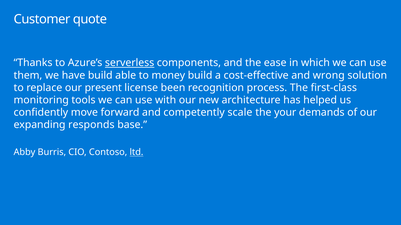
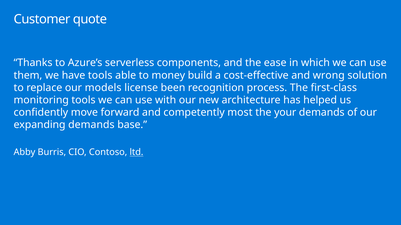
serverless underline: present -> none (130, 63)
have build: build -> tools (100, 75)
present: present -> models (103, 88)
scale: scale -> most (240, 113)
expanding responds: responds -> demands (91, 125)
